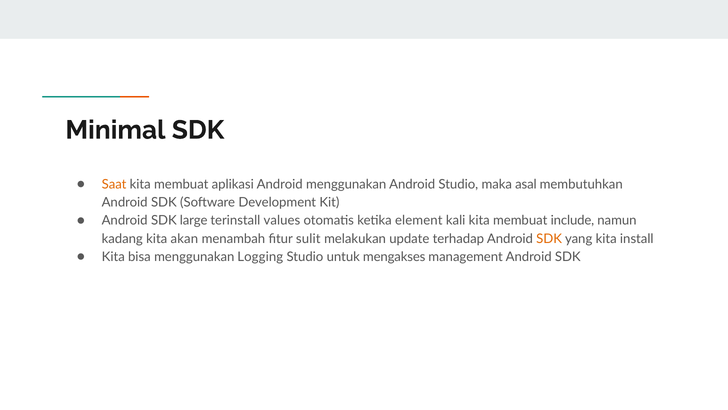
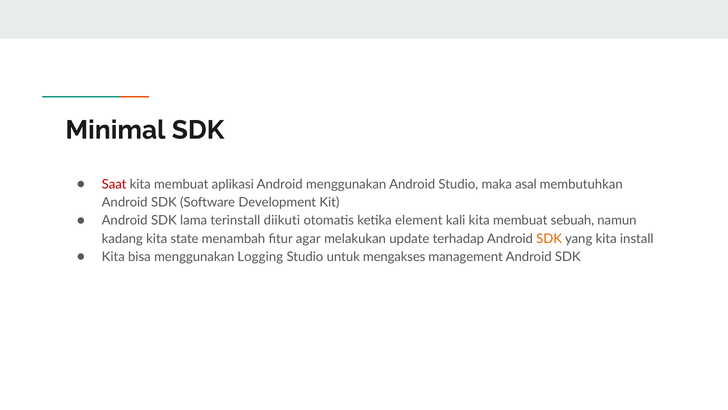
Saat colour: orange -> red (114, 184)
large: large -> lama (194, 220)
values: values -> diikuti (282, 220)
include: include -> sebuah (572, 220)
akan: akan -> state (184, 238)
sulit: sulit -> agar (308, 238)
